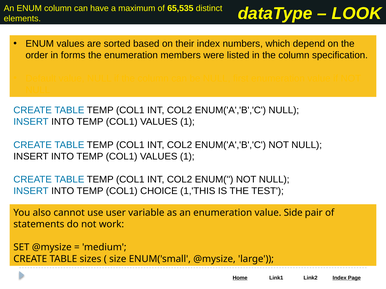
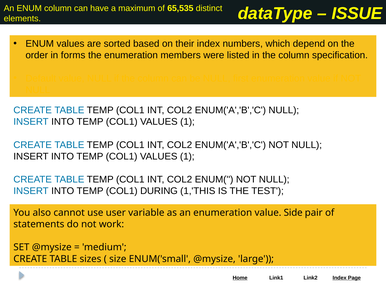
LOOK: LOOK -> ISSUE (357, 13)
CHOICE: CHOICE -> DURING (159, 191)
